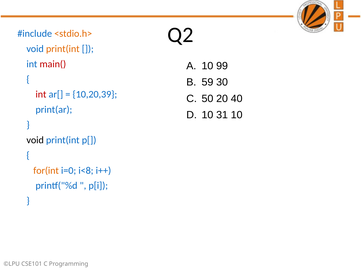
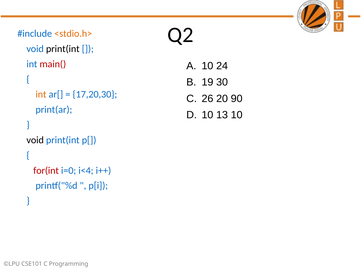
print(int colour: orange -> black (63, 49)
99: 99 -> 24 (222, 66)
59: 59 -> 19 (207, 82)
int colour: red -> orange (41, 95)
10,20,39: 10,20,39 -> 17,20,30 (95, 95)
50: 50 -> 26 (207, 99)
40: 40 -> 90 (237, 99)
31: 31 -> 13 (222, 115)
for(int colour: orange -> red (46, 171)
i<8: i<8 -> i<4 (86, 171)
